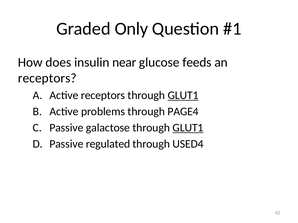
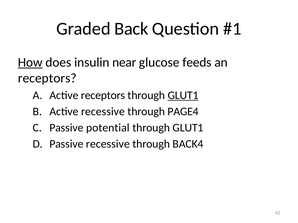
Only: Only -> Back (131, 29)
How underline: none -> present (30, 63)
Active problems: problems -> recessive (103, 112)
galactose: galactose -> potential (108, 128)
GLUT1 underline: present -> none (188, 128)
Passive regulated: regulated -> recessive (108, 144)
USED4: USED4 -> BACK4 (188, 144)
